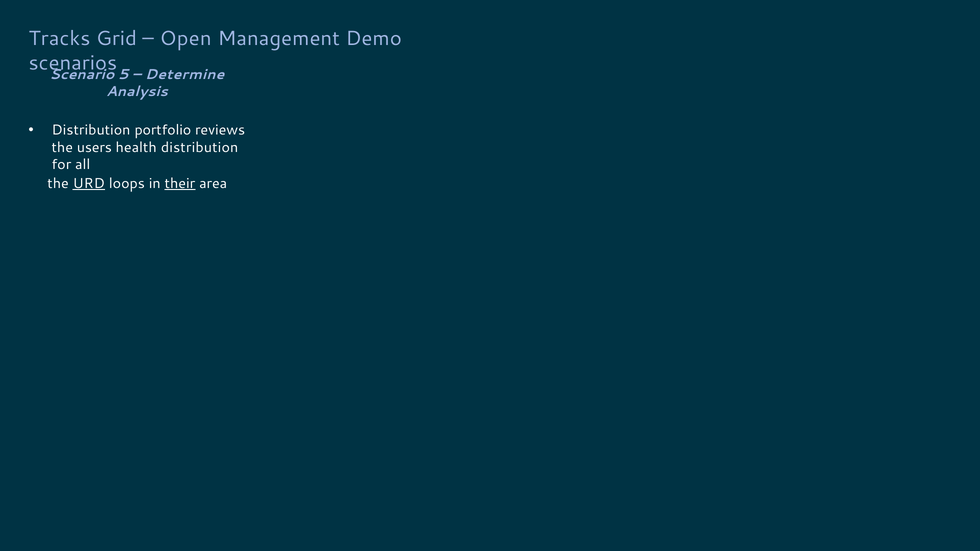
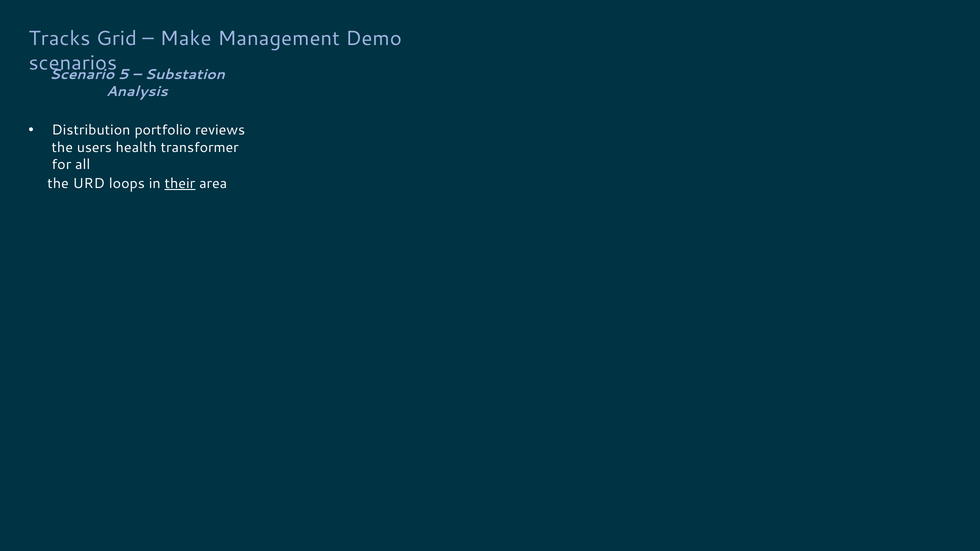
Open: Open -> Make (186, 39)
Determine: Determine -> Substation (185, 75)
health distribution: distribution -> transformer (200, 147)
URD underline: present -> none (89, 183)
